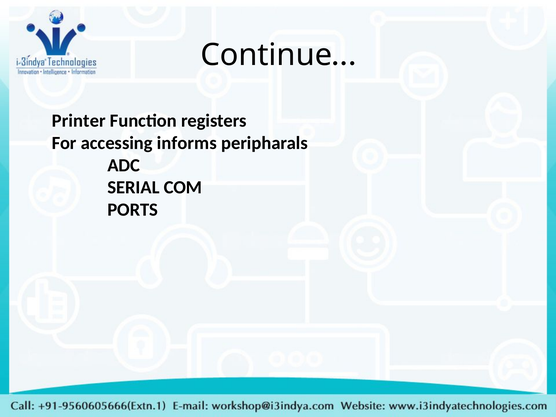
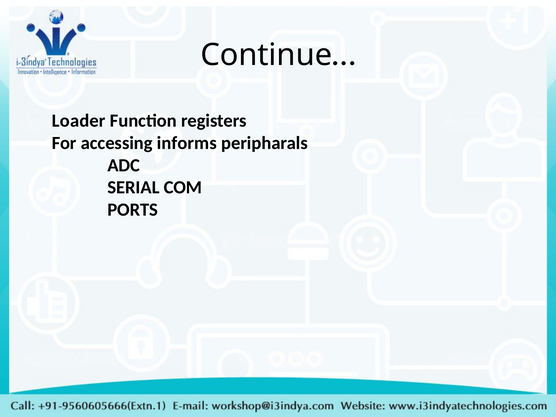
Printer: Printer -> Loader (79, 121)
